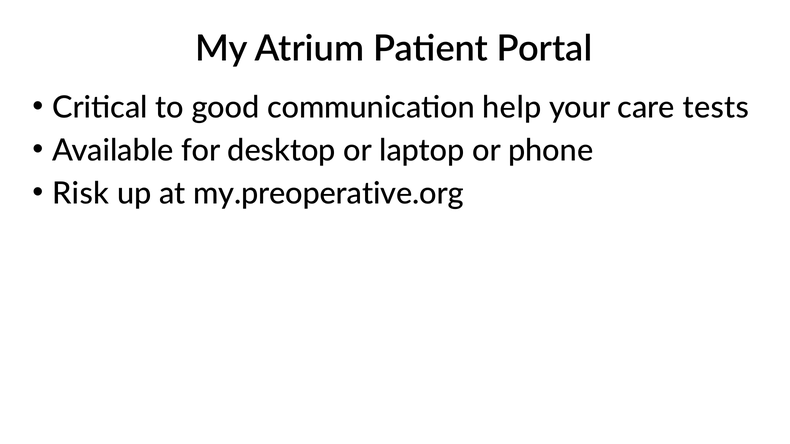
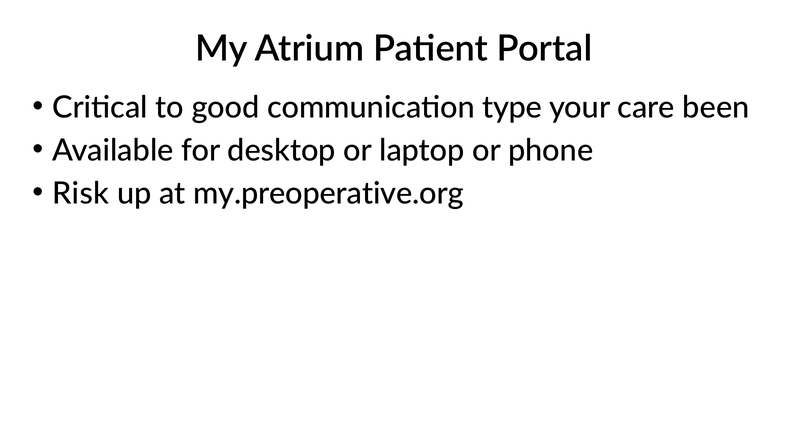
help: help -> type (512, 108)
tests: tests -> been (716, 108)
